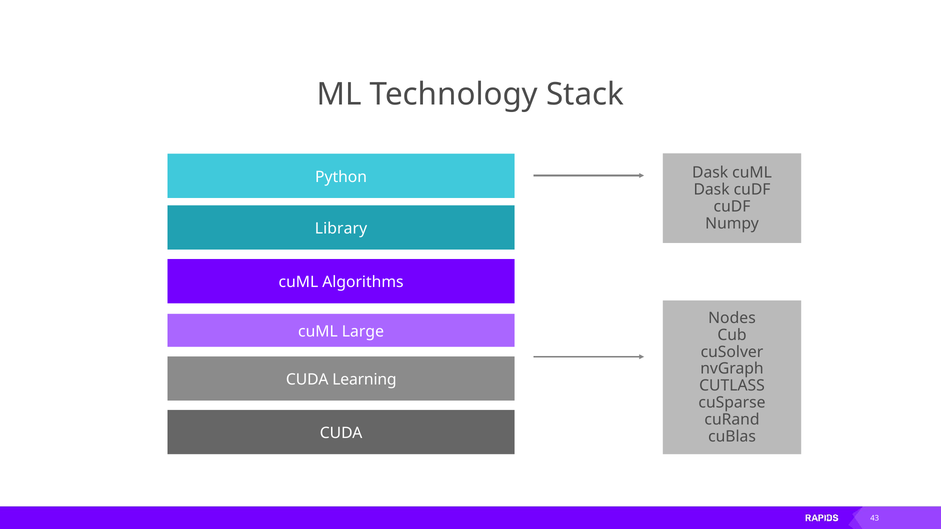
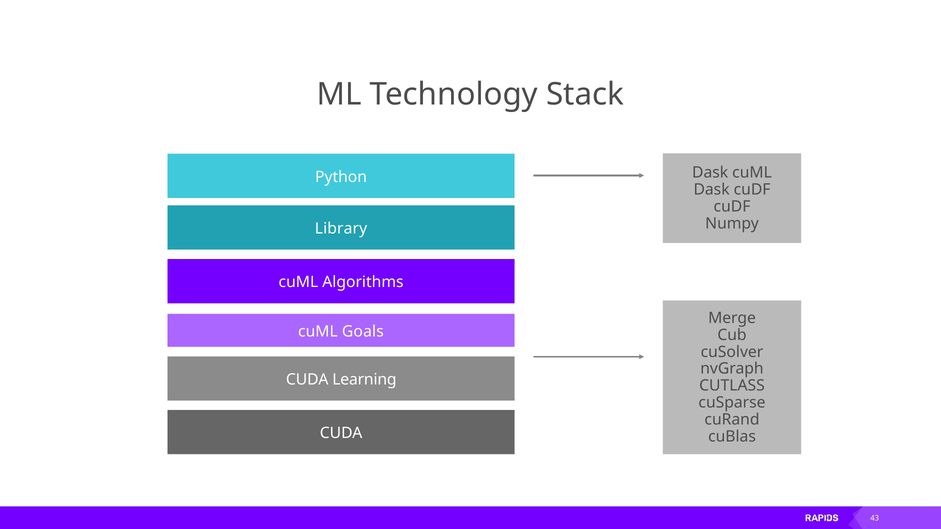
Nodes: Nodes -> Merge (732, 318)
Large: Large -> Goals (363, 332)
